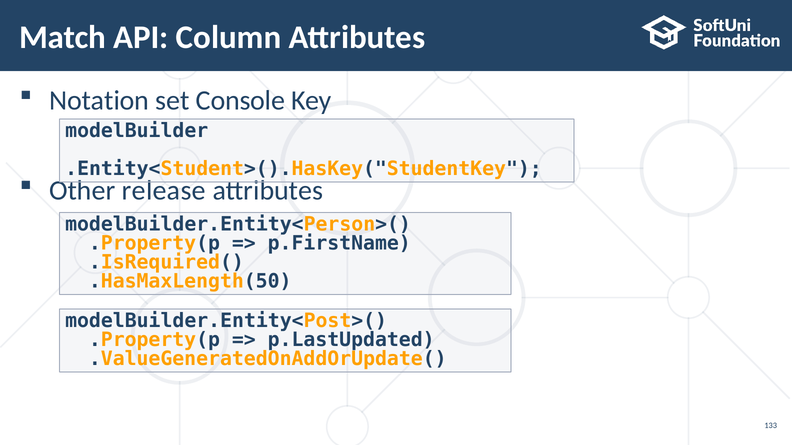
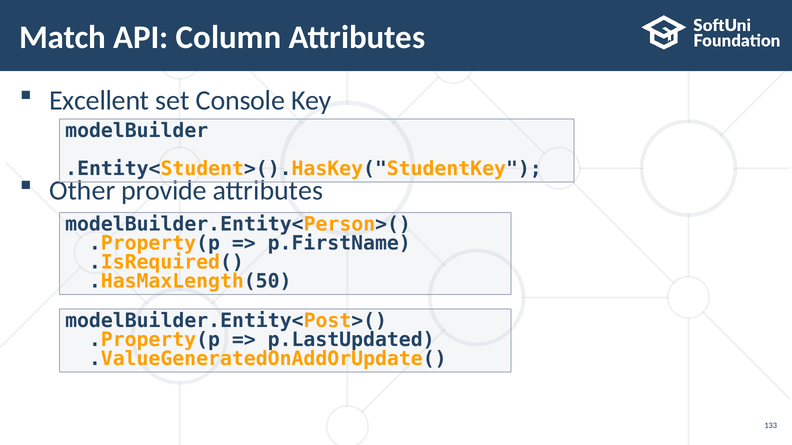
Notation: Notation -> Excellent (99, 101)
release: release -> provide (164, 191)
